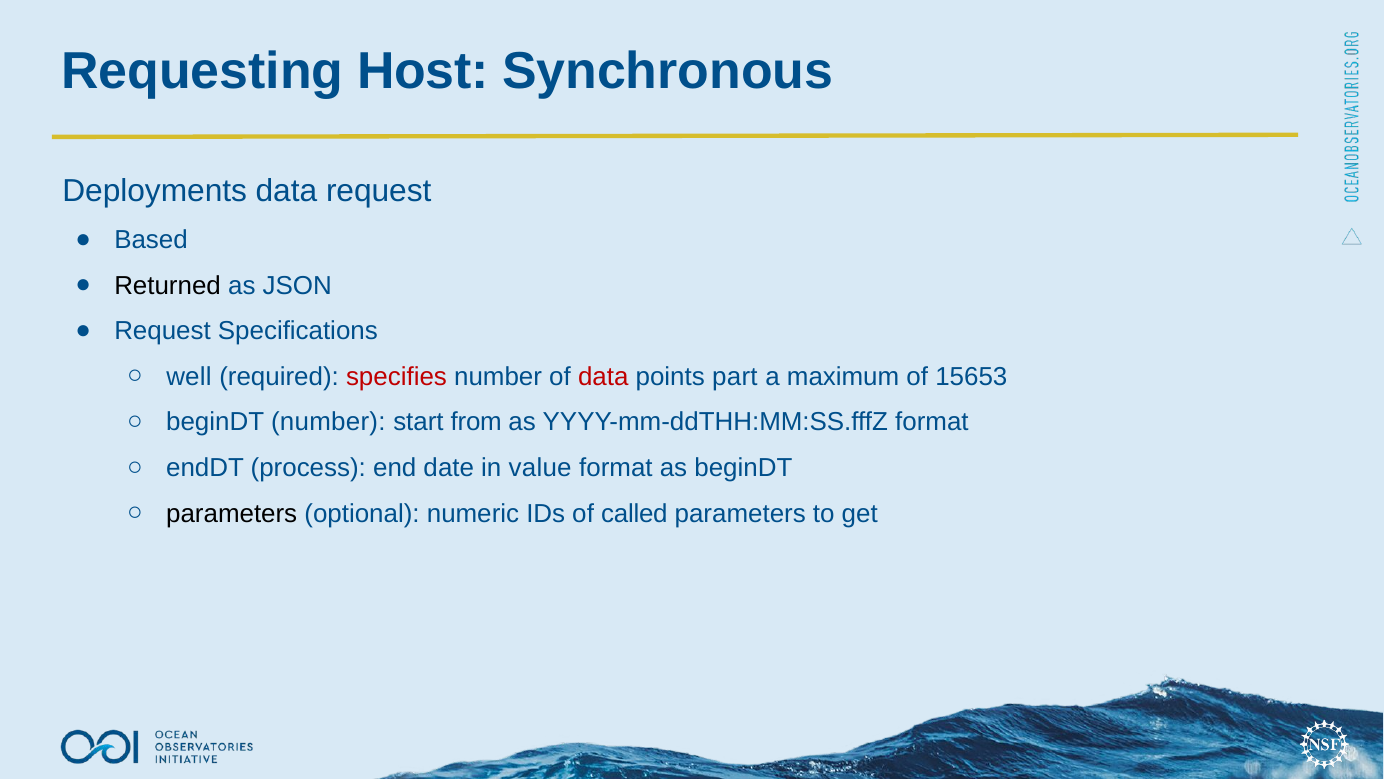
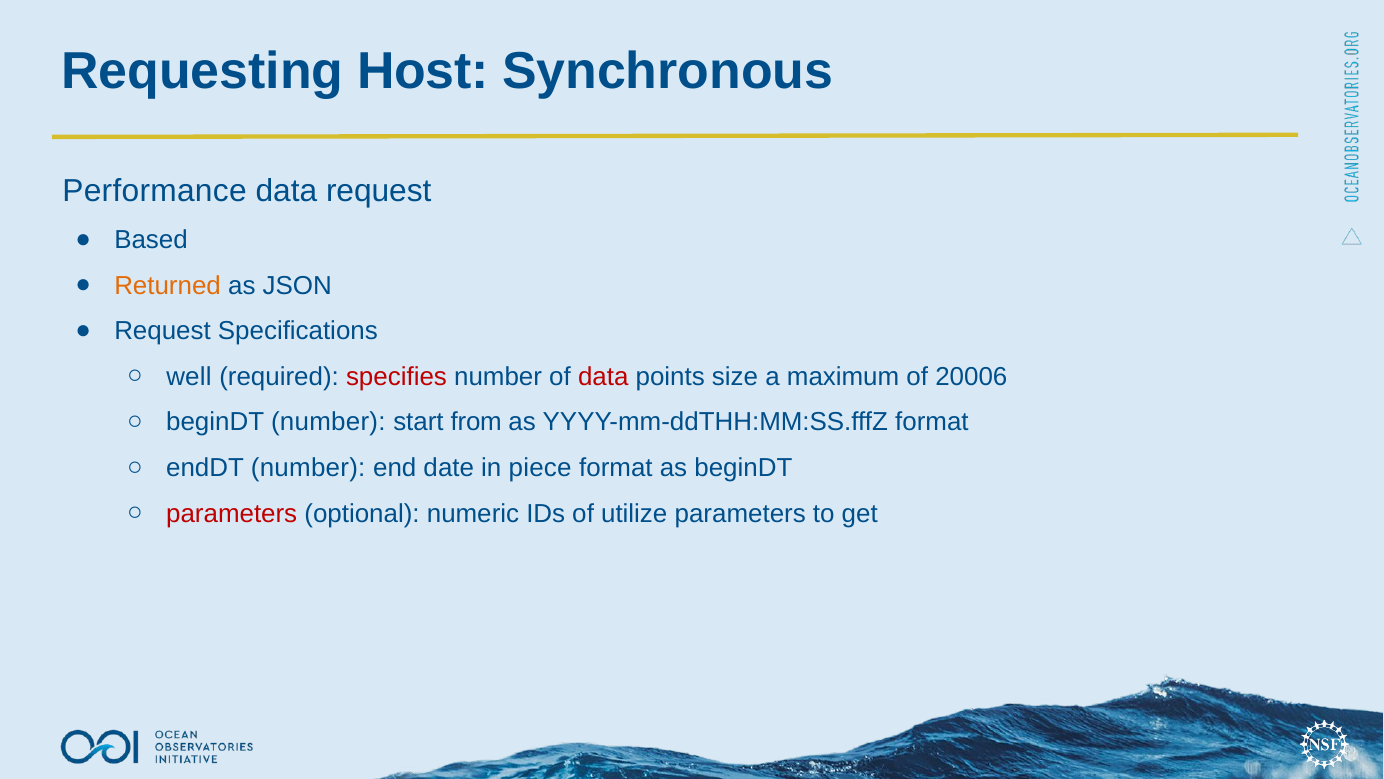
Deployments: Deployments -> Performance (155, 191)
Returned colour: black -> orange (168, 285)
part: part -> size (735, 377)
15653: 15653 -> 20006 (971, 377)
endDT process: process -> number (308, 468)
value: value -> piece (540, 468)
parameters colour: black -> red (232, 513)
called: called -> utilize (634, 513)
